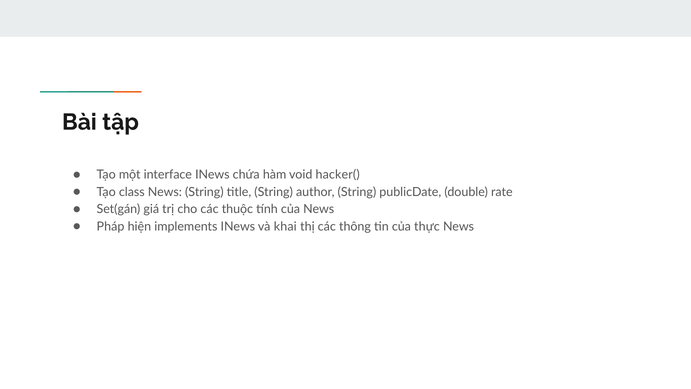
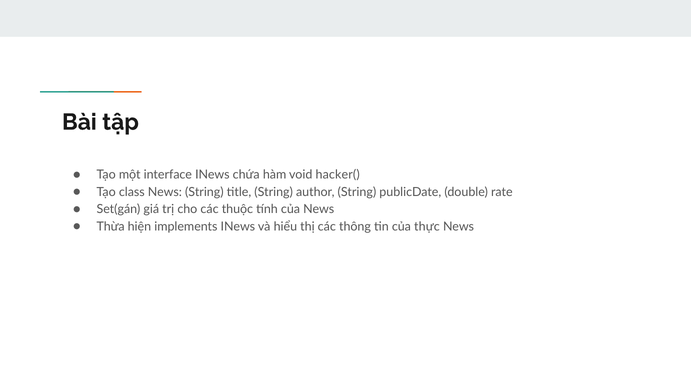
Pháp: Pháp -> Thừa (111, 226)
khai: khai -> hiểu (285, 226)
